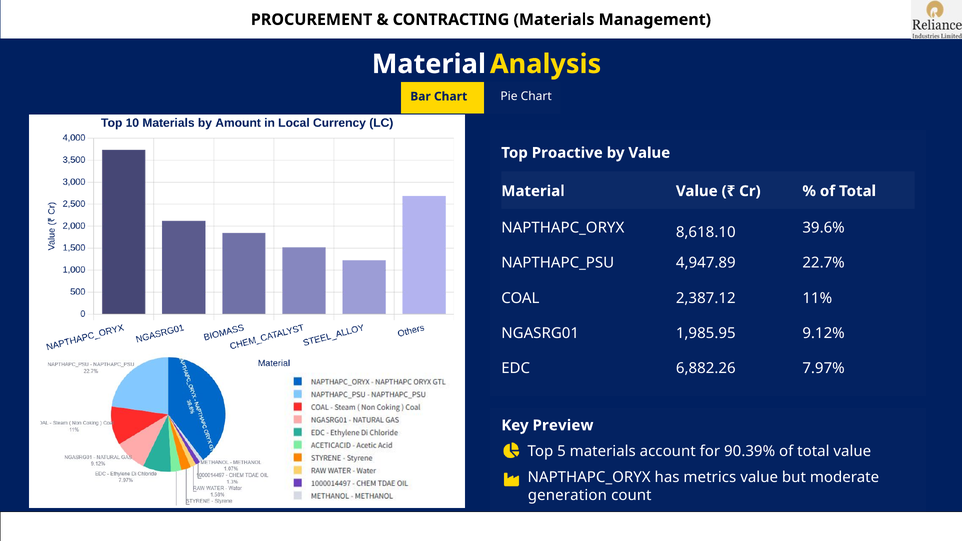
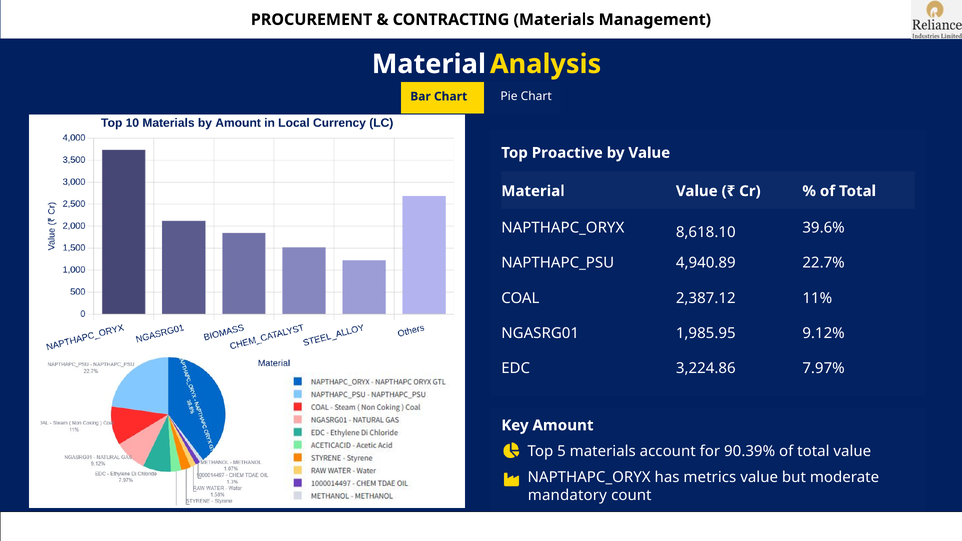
4,947.89: 4,947.89 -> 4,940.89 (706, 263)
6,882.26: 6,882.26 -> 3,224.86 (706, 369)
Preview: Preview -> Amount (563, 425)
generation: generation -> mandatory (567, 496)
